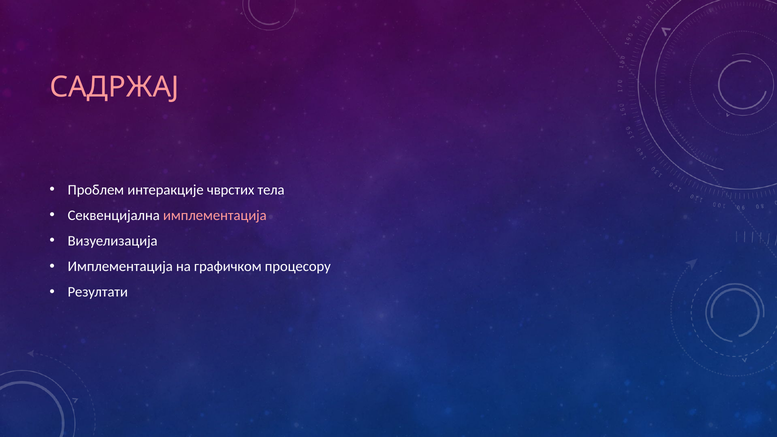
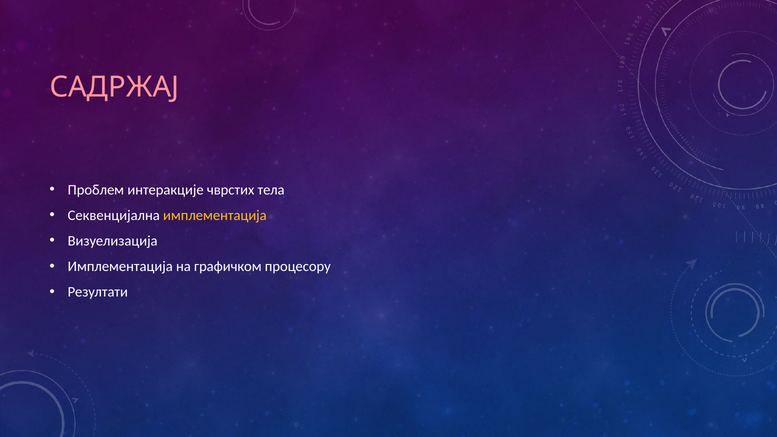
имплементација colour: pink -> yellow (215, 215)
